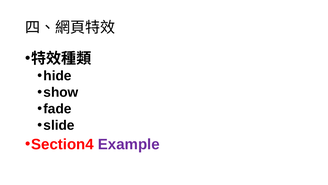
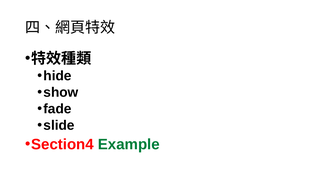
Example colour: purple -> green (129, 144)
